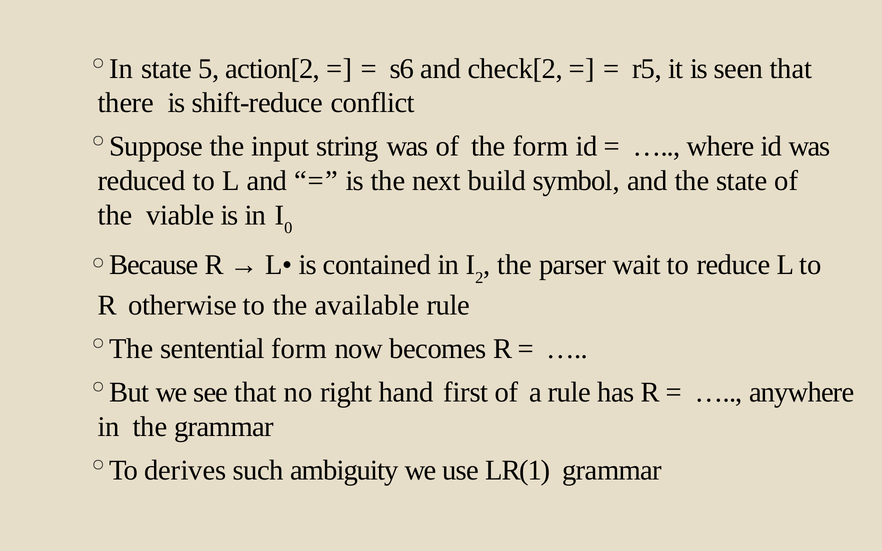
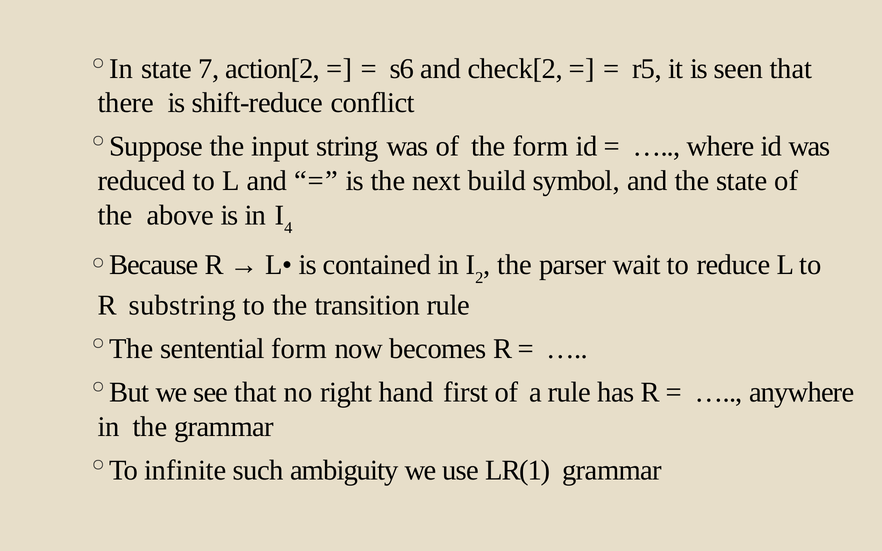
5: 5 -> 7 (209, 69)
viable: viable -> above (180, 215)
0: 0 -> 4 (288, 228)
otherwise: otherwise -> substring (182, 306)
available: available -> transition (367, 306)
derives: derives -> infinite (185, 471)
